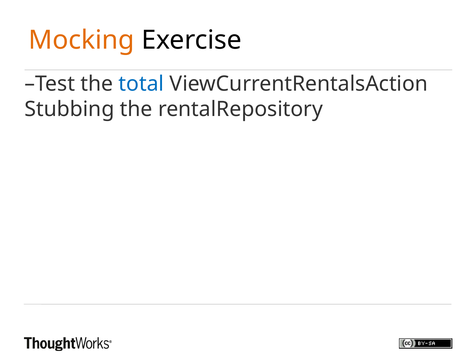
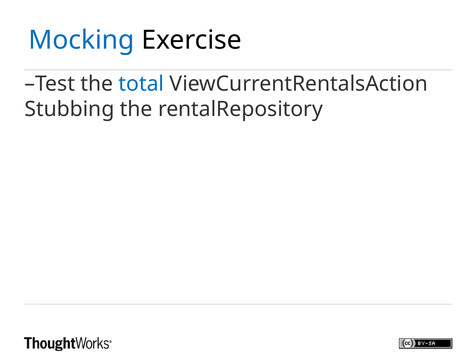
Mocking colour: orange -> blue (82, 40)
